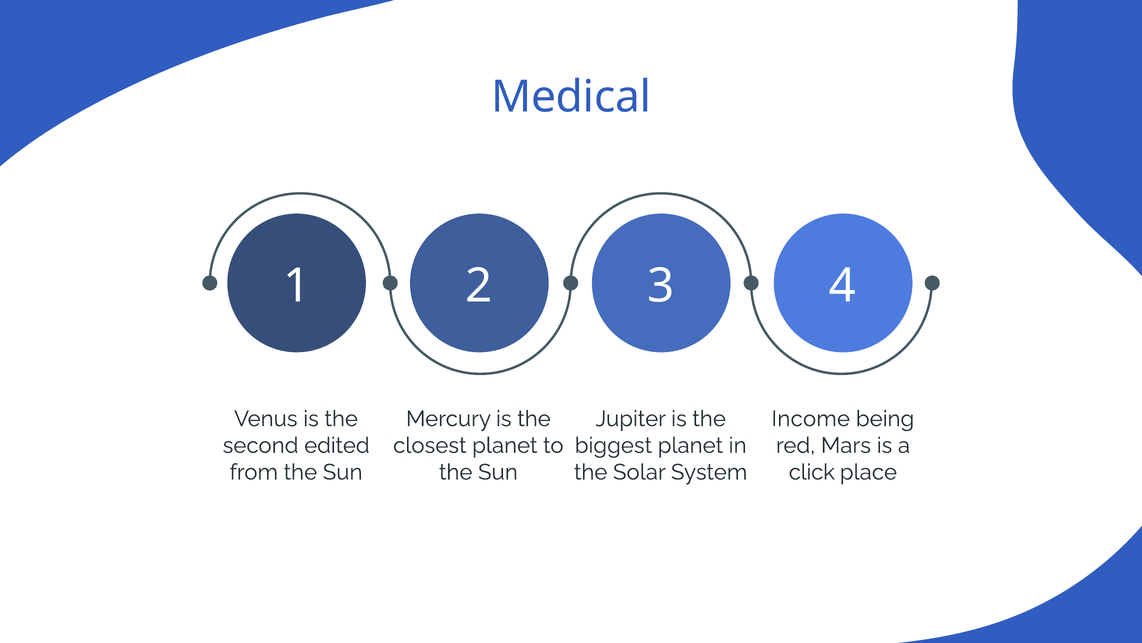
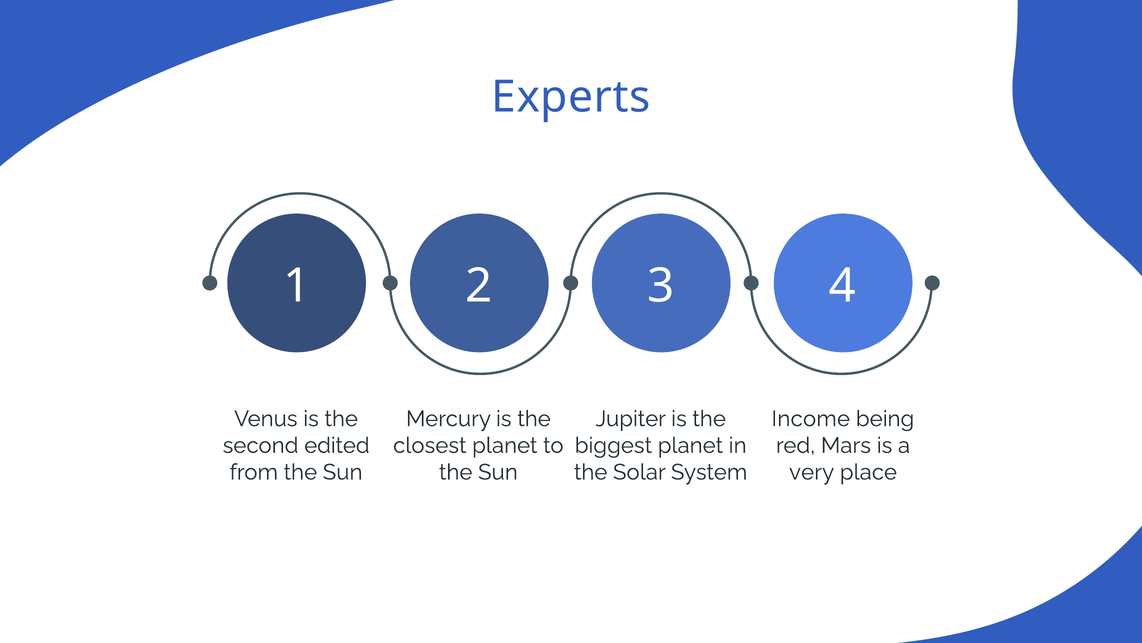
Medical: Medical -> Experts (571, 97)
click: click -> very (812, 472)
